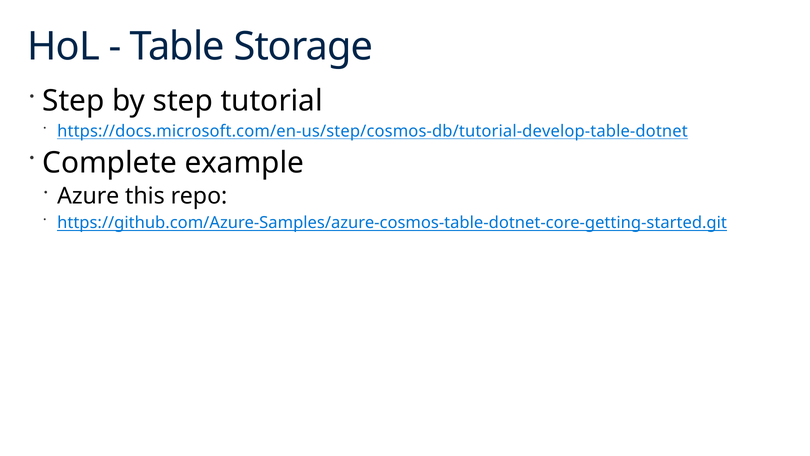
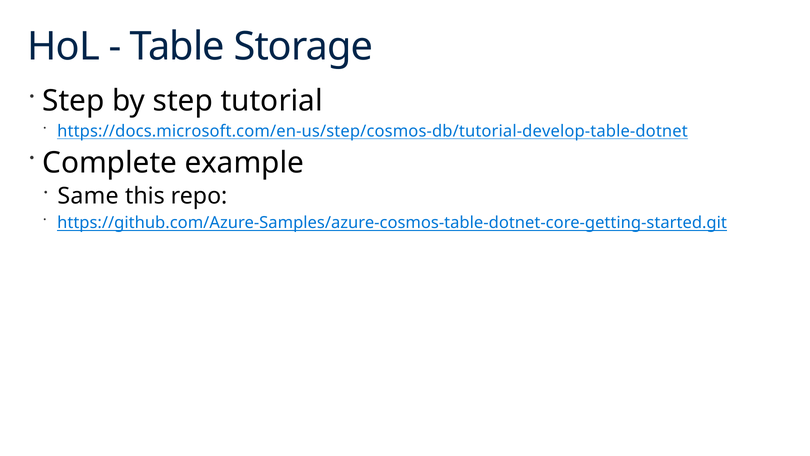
Azure: Azure -> Same (88, 196)
